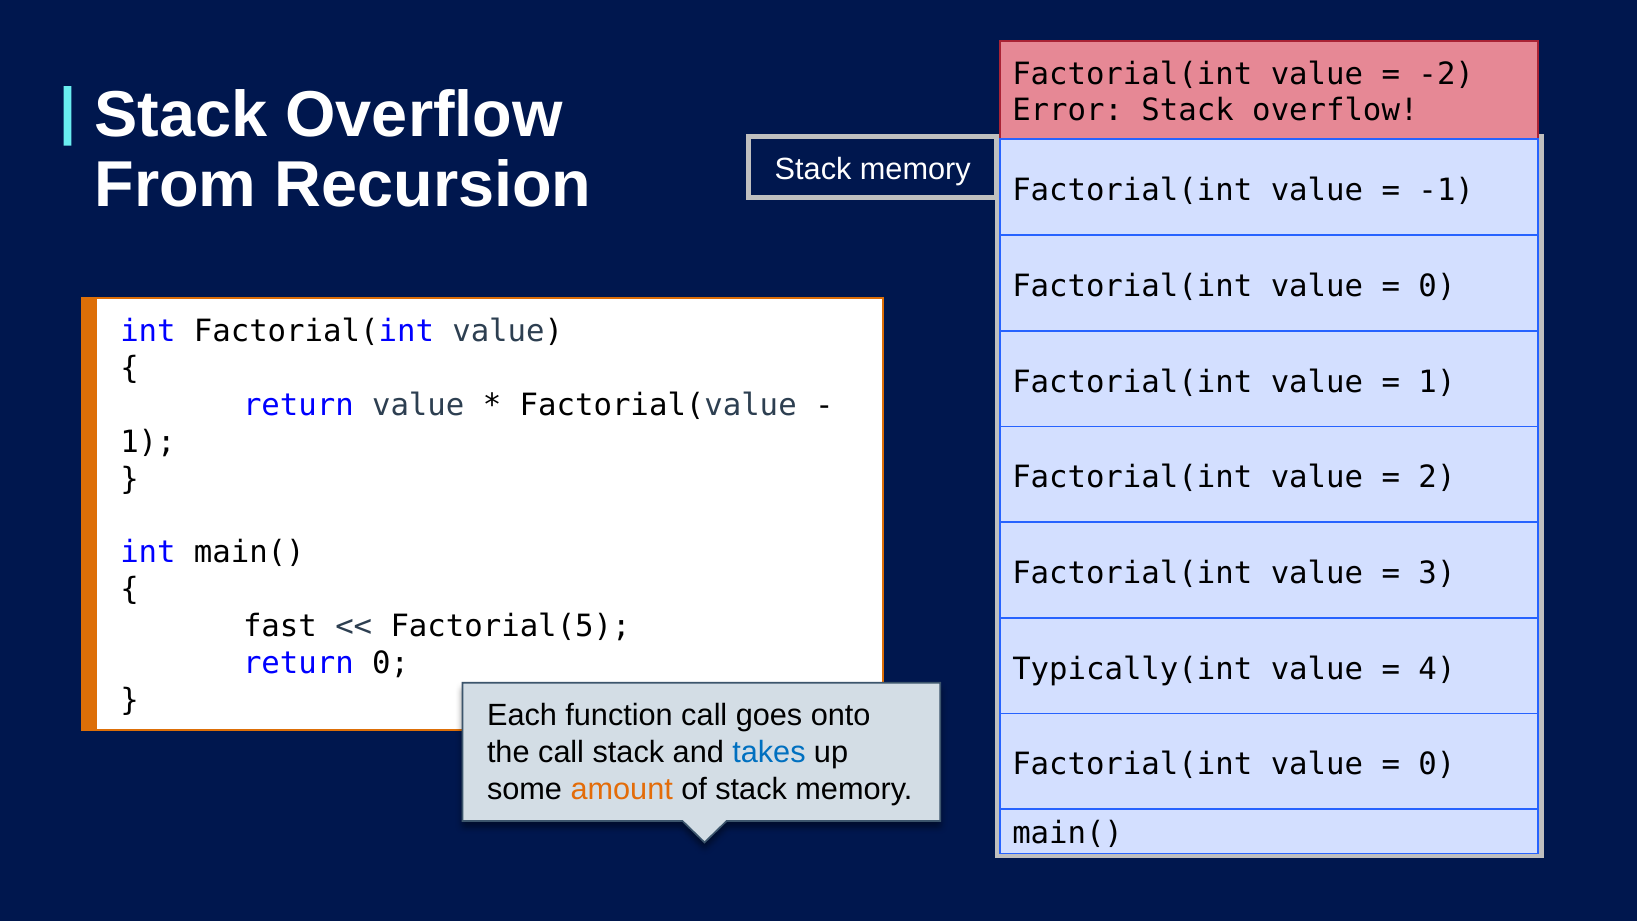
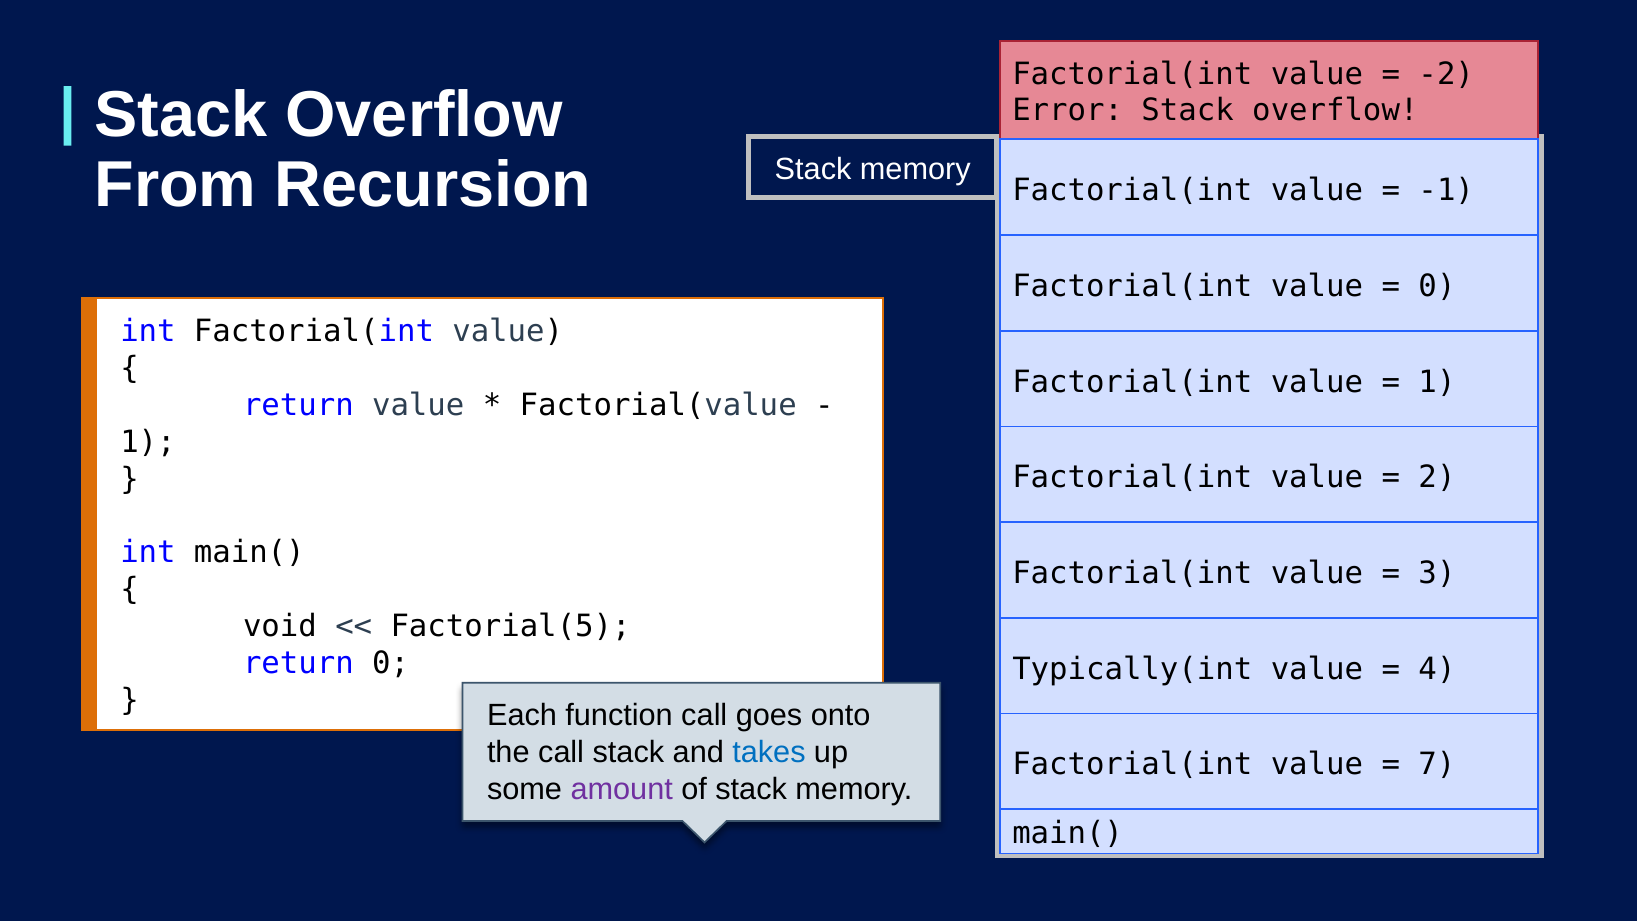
fast: fast -> void (280, 626)
0: 0 -> 7 (1437, 765)
amount colour: orange -> purple (622, 789)
